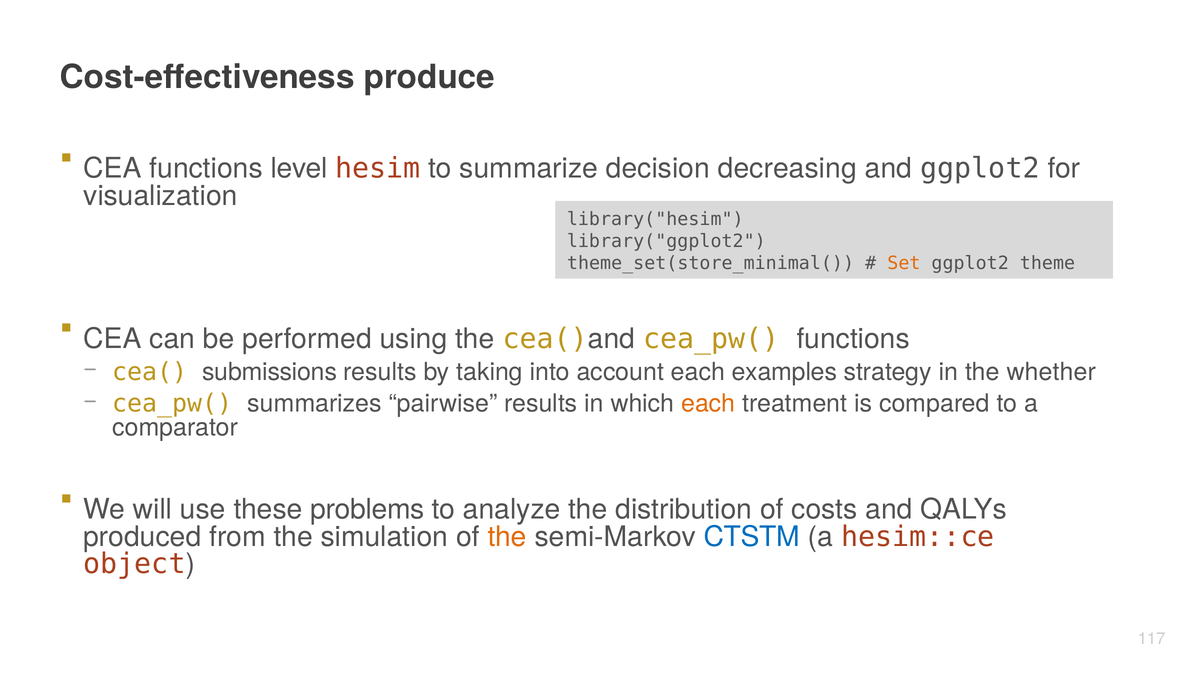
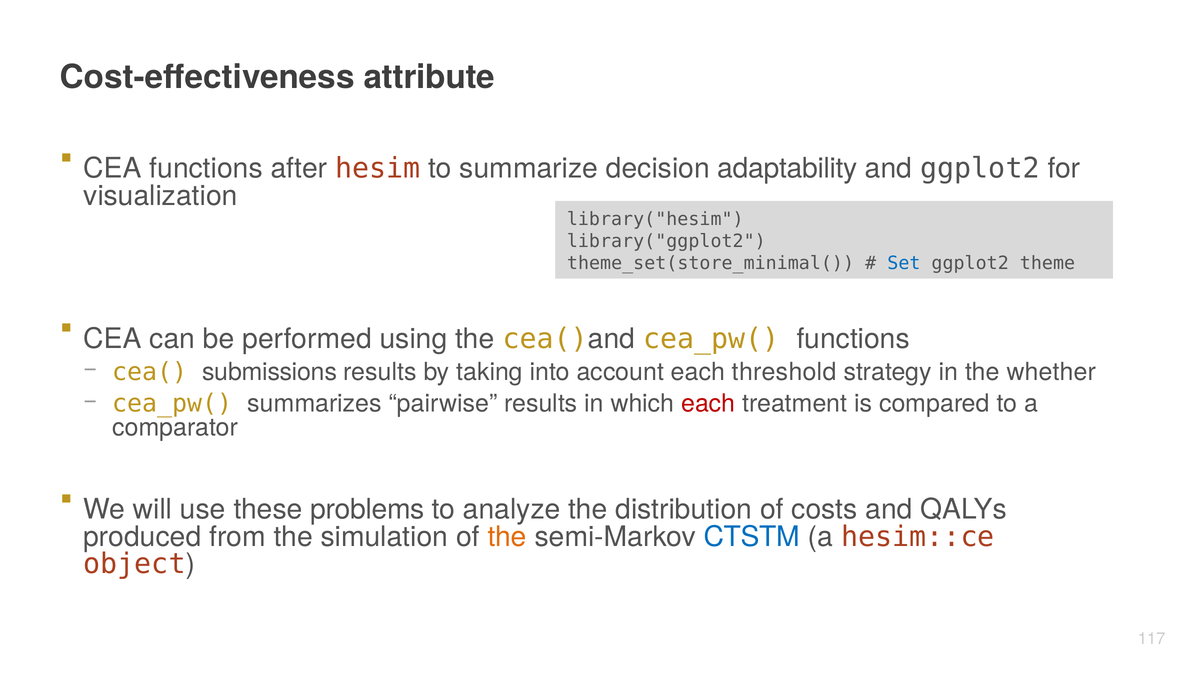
produce: produce -> attribute (429, 77)
level: level -> after (299, 169)
decreasing: decreasing -> adaptability (787, 169)
Set colour: orange -> blue (904, 263)
examples: examples -> threshold (784, 372)
each colour: orange -> red (708, 404)
